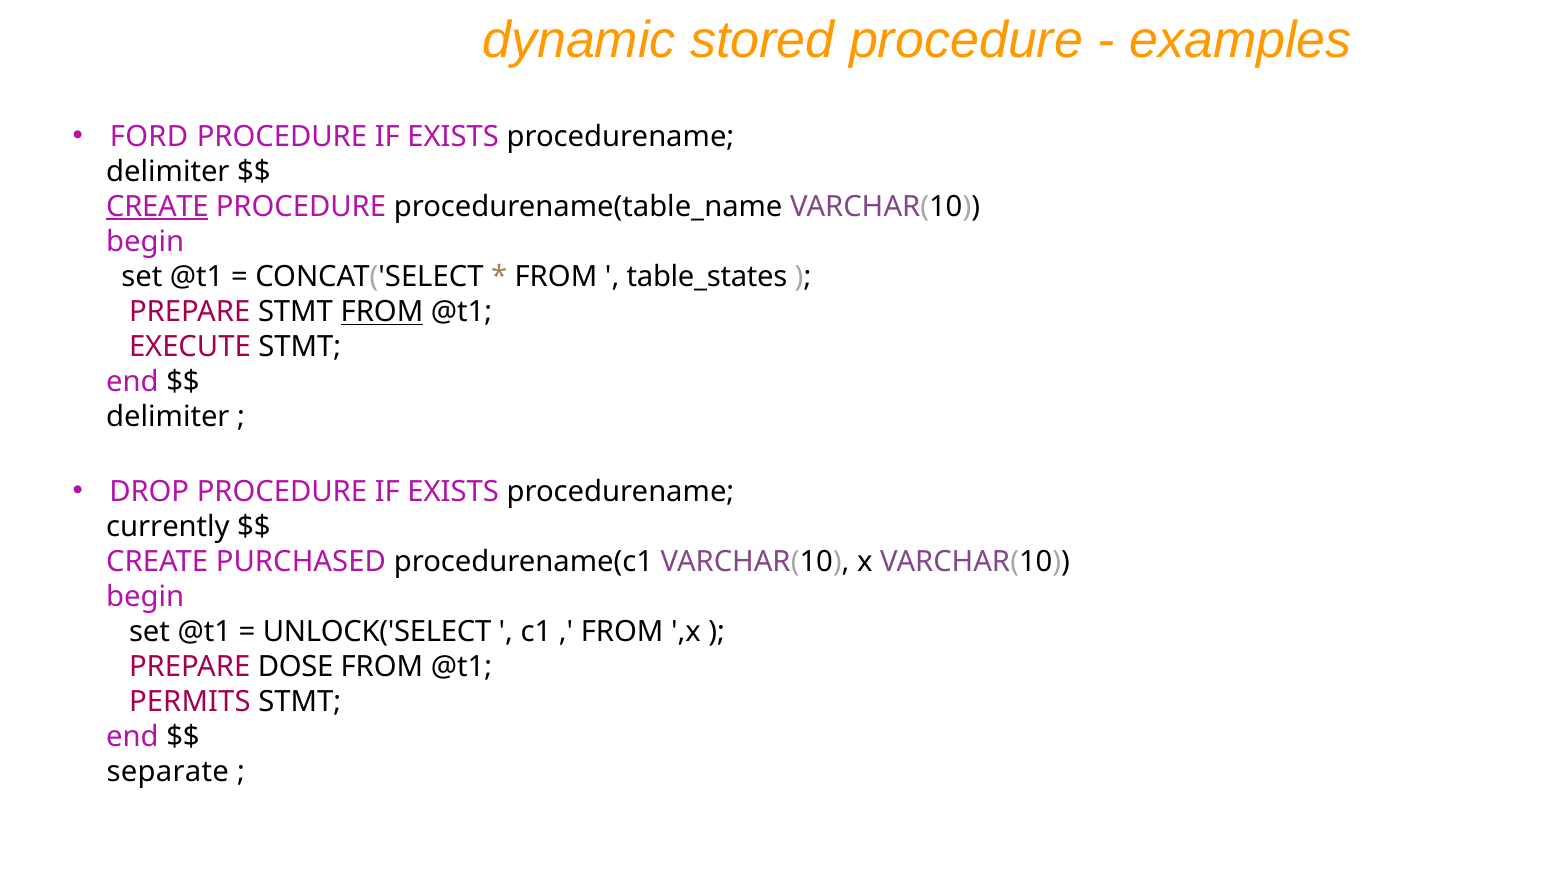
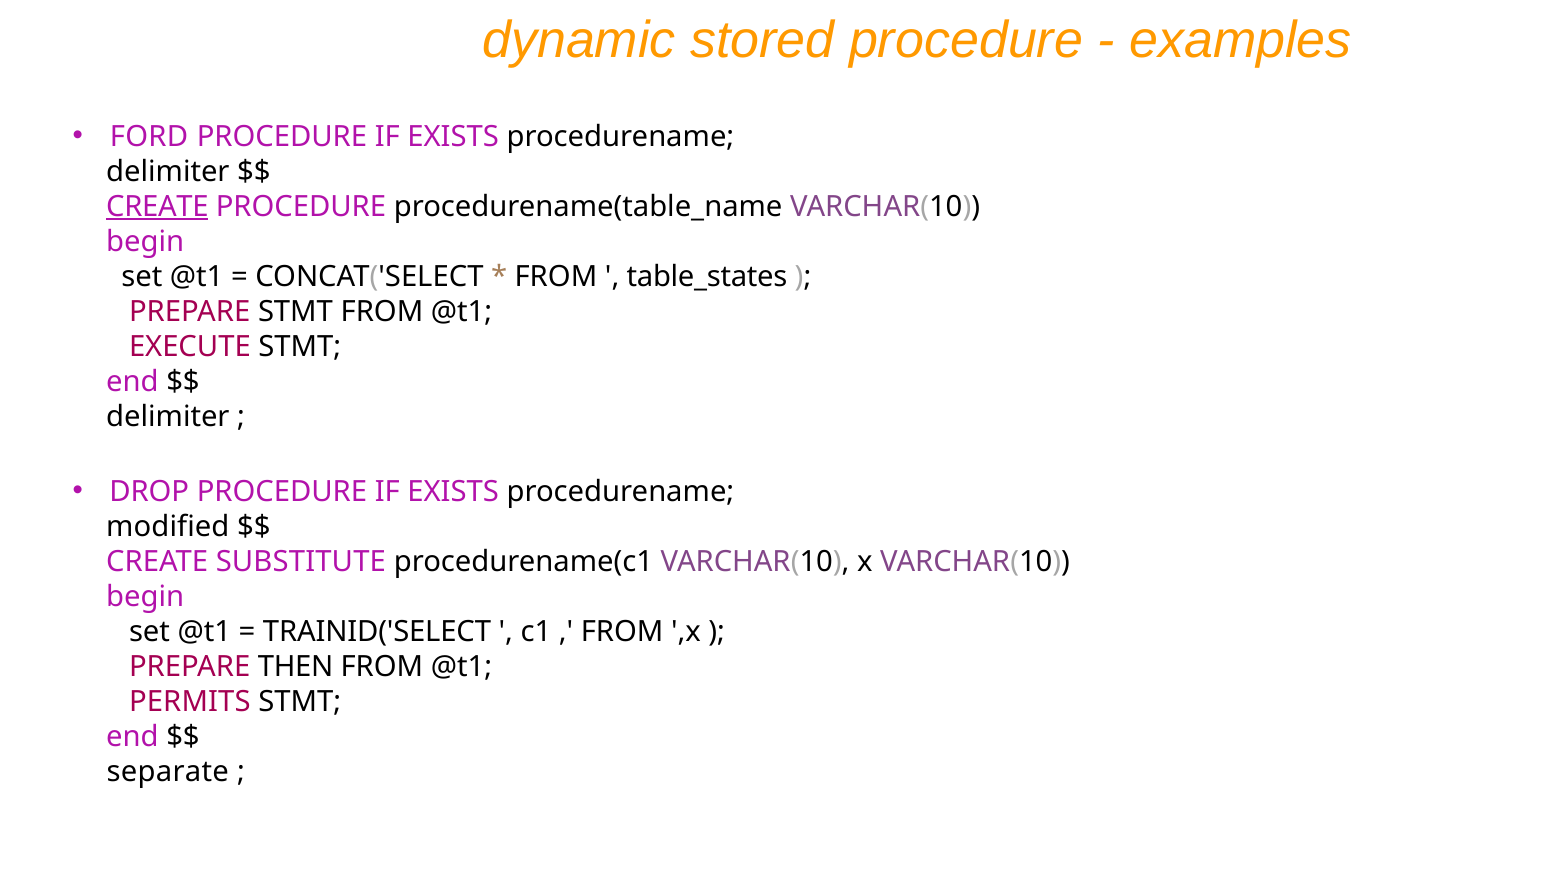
FROM underline: present -> none (382, 312)
currently: currently -> modified (168, 526)
PURCHASED: PURCHASED -> SUBSTITUTE (301, 562)
UNLOCK('SELECT: UNLOCK('SELECT -> TRAINID('SELECT (377, 632)
DOSE: DOSE -> THEN (296, 667)
